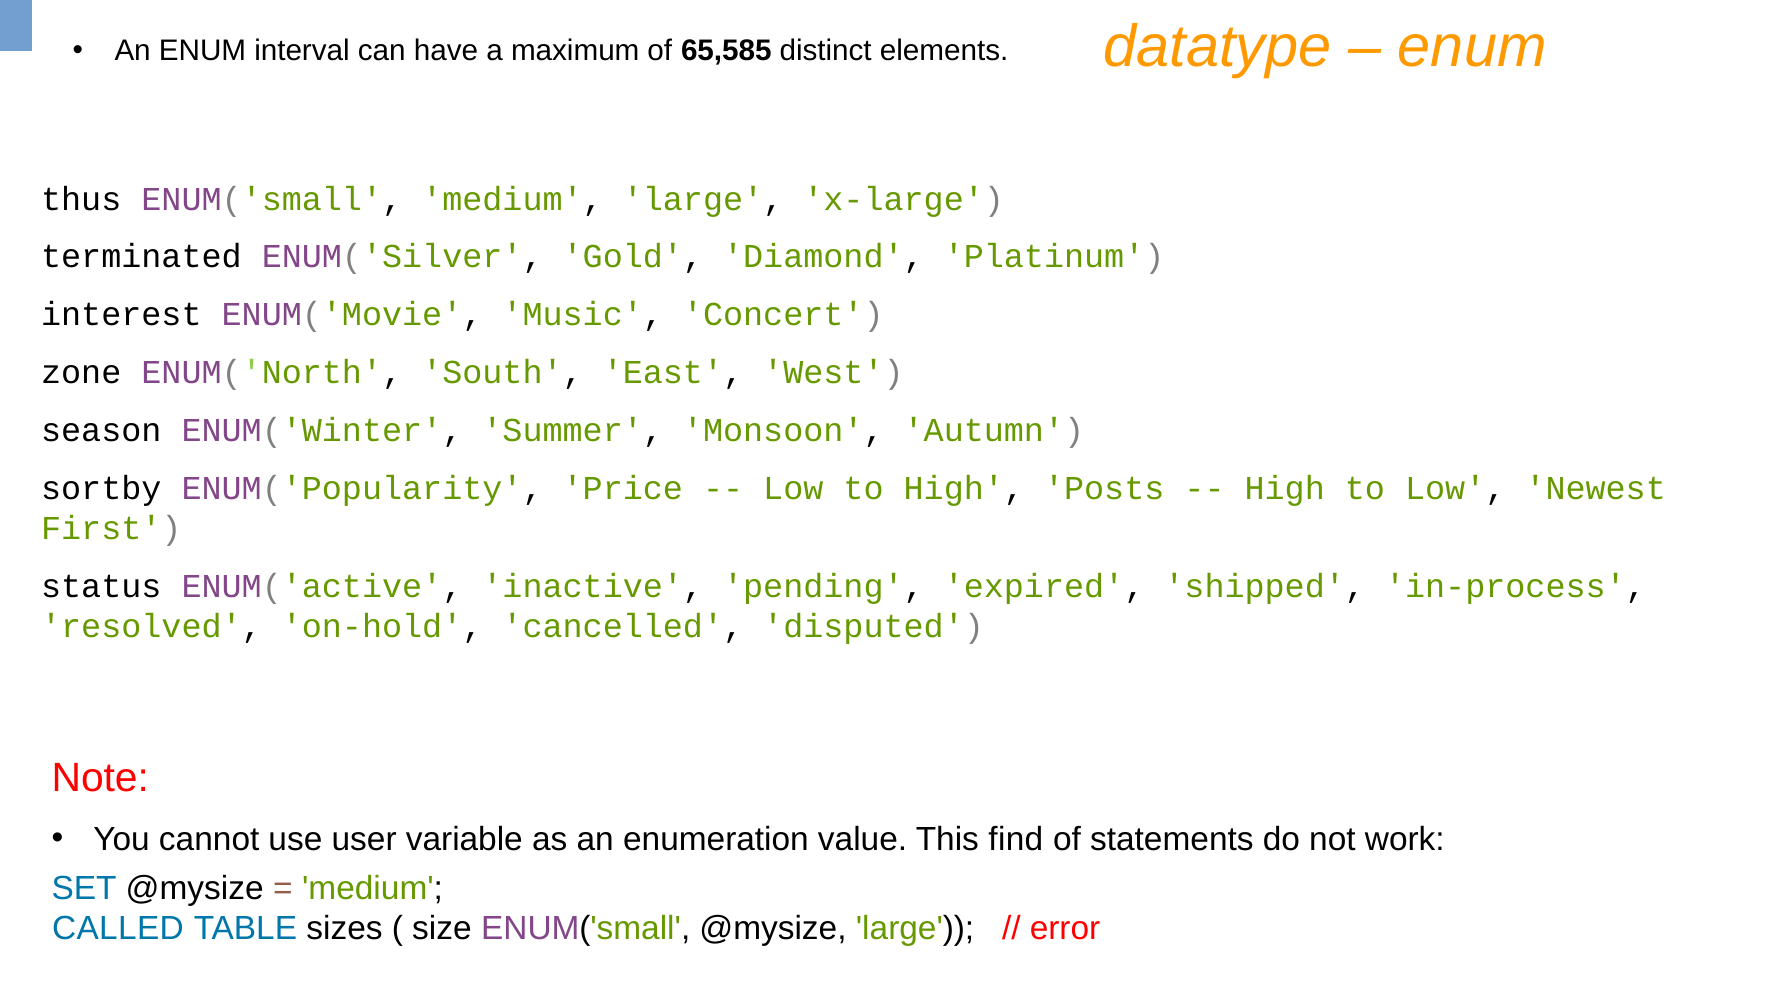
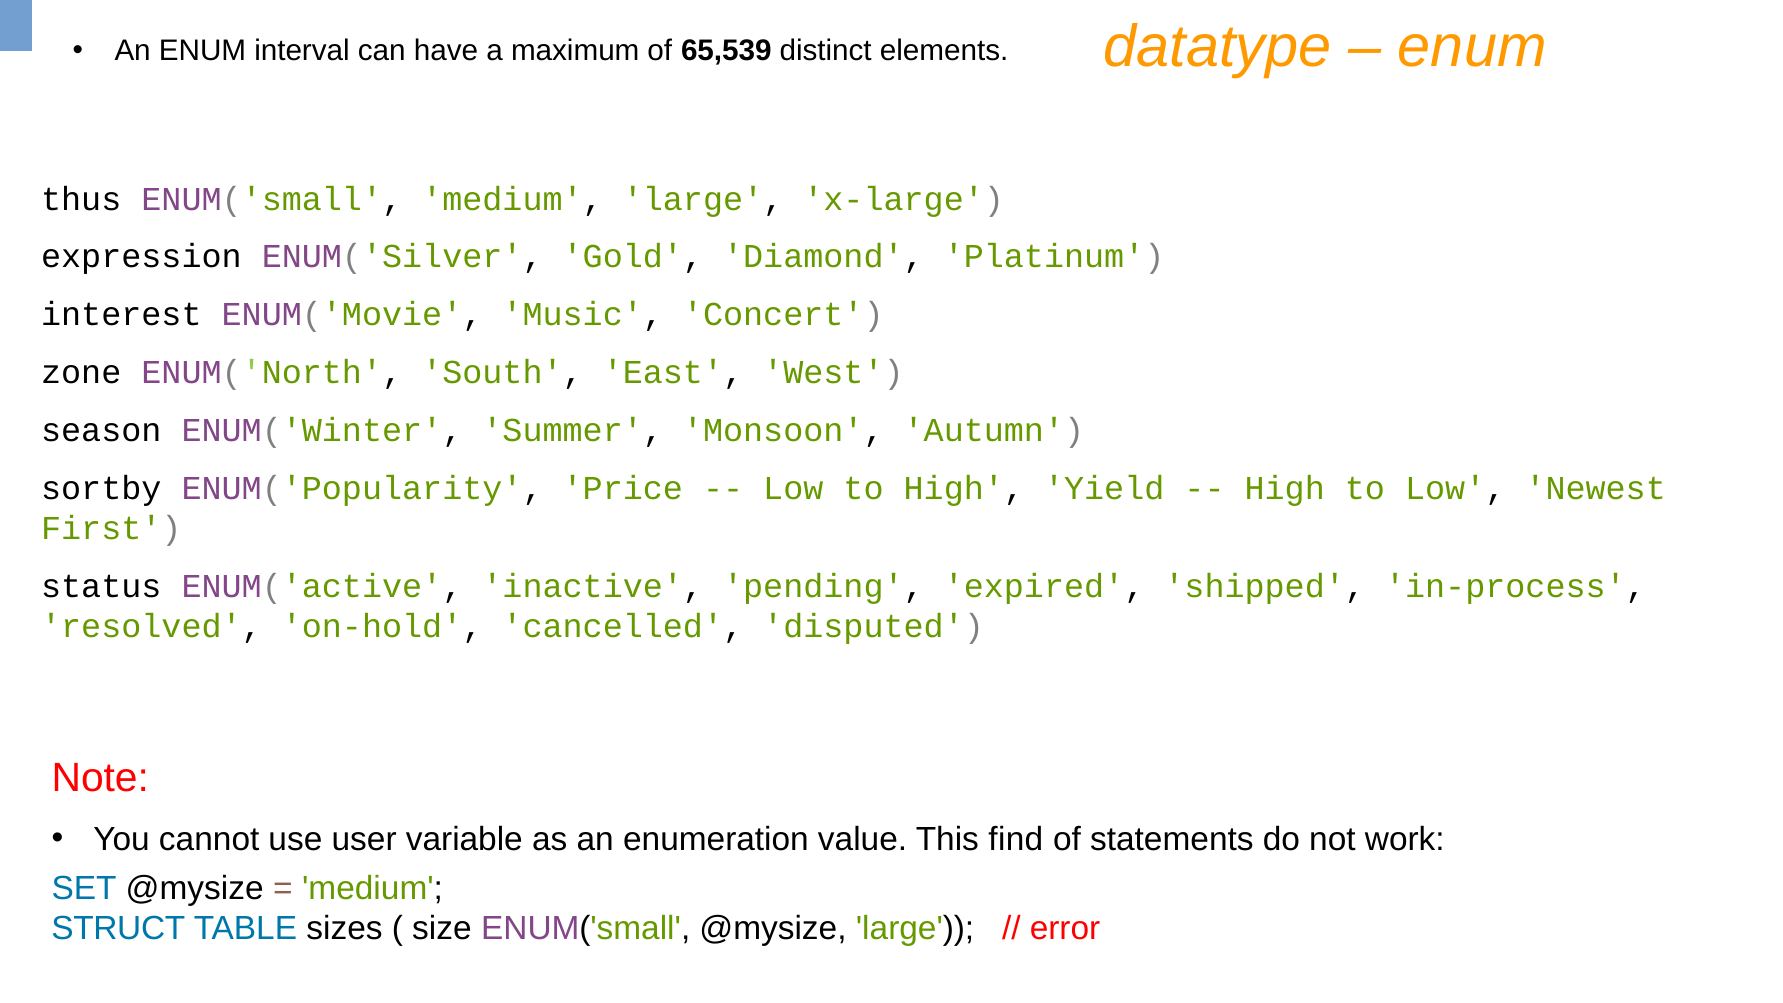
65,585: 65,585 -> 65,539 (726, 51)
terminated: terminated -> expression (141, 257)
Posts: Posts -> Yield (1104, 489)
CALLED: CALLED -> STRUCT (118, 929)
